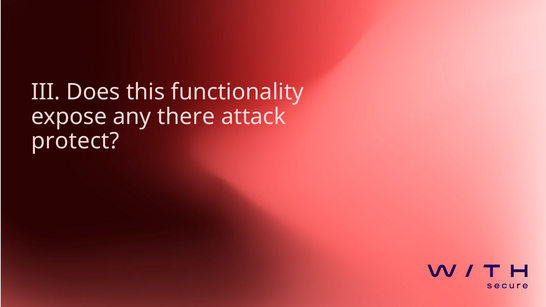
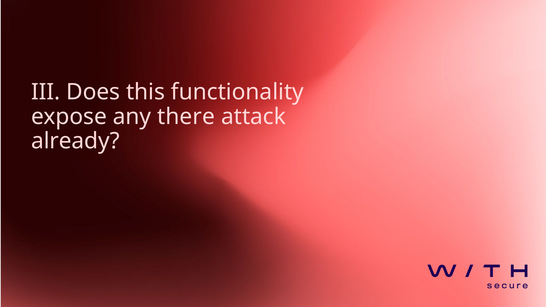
protect: protect -> already (75, 141)
